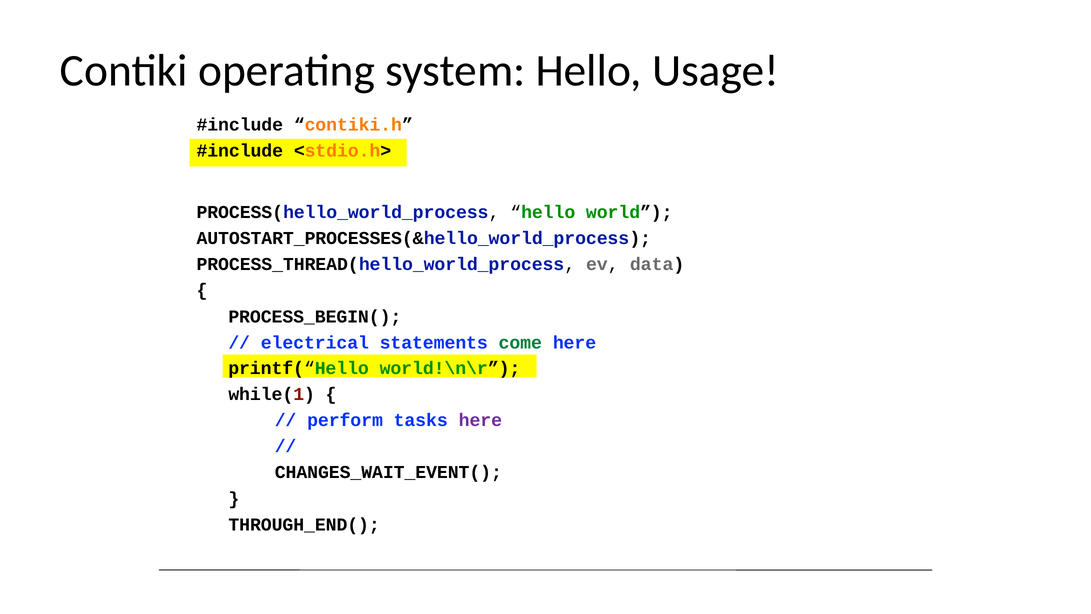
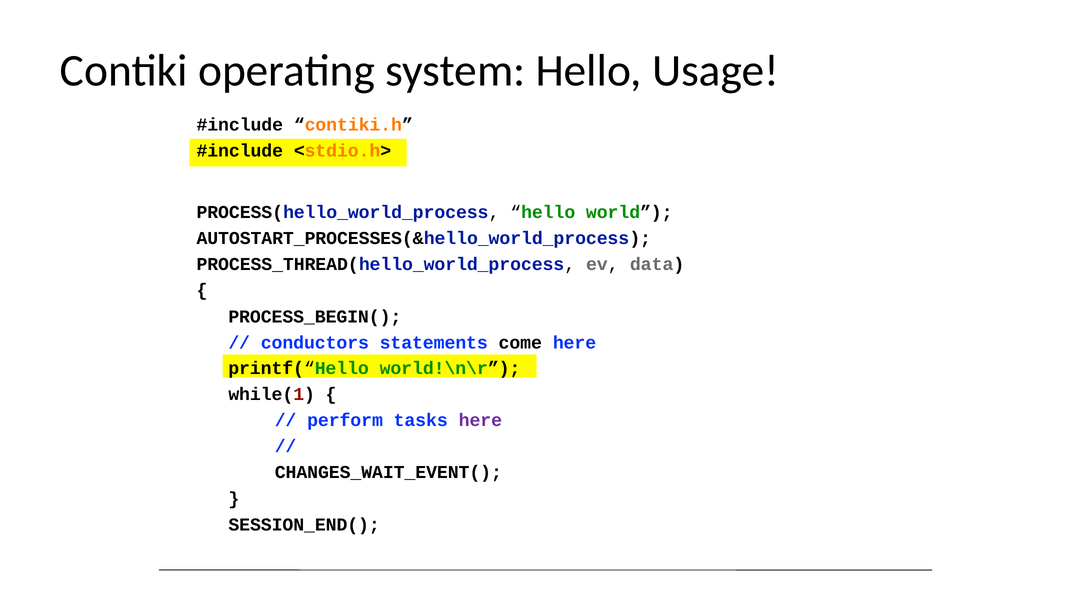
electrical: electrical -> conductors (315, 343)
come colour: green -> black (520, 343)
THROUGH_END(: THROUGH_END( -> SESSION_END( (304, 525)
